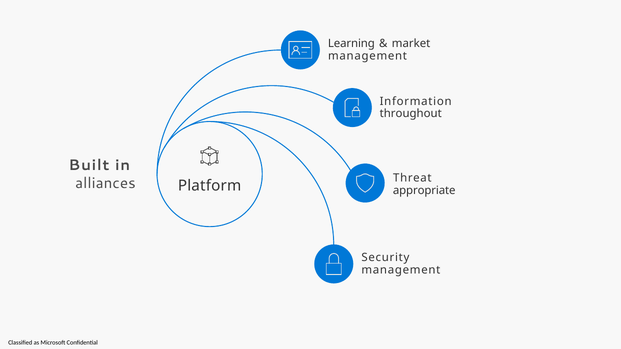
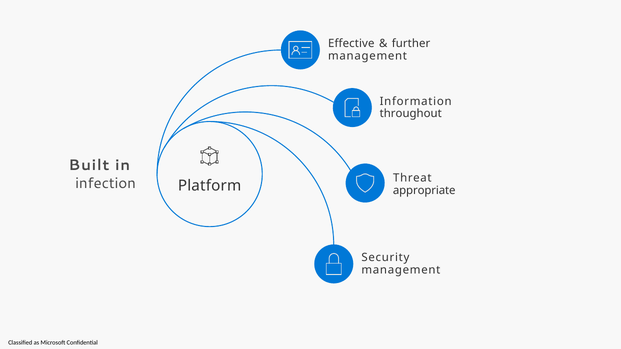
Learning: Learning -> Effective (351, 44)
market: market -> further (411, 44)
alliances: alliances -> infection (106, 183)
